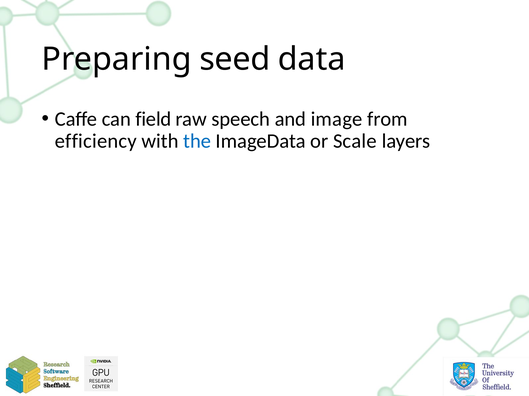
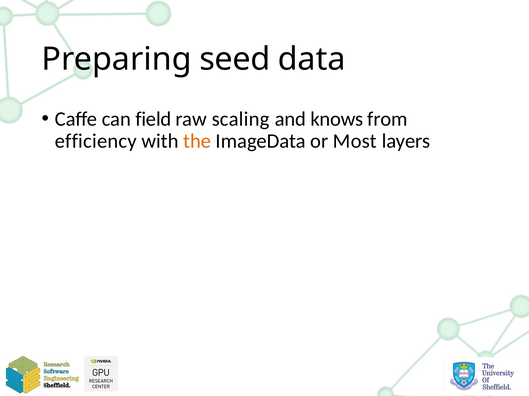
speech: speech -> scaling (241, 119)
image: image -> knows (337, 119)
the colour: blue -> orange (197, 141)
Scale: Scale -> Most (355, 141)
